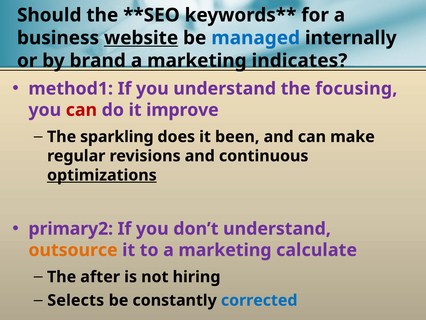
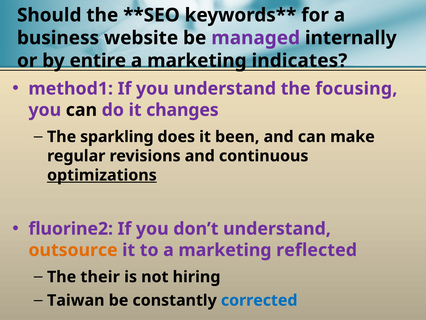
website underline: present -> none (141, 38)
managed colour: blue -> purple (256, 38)
brand: brand -> entire (98, 61)
can colour: red -> black (81, 110)
improve: improve -> changes (182, 110)
primary2: primary2 -> fluorine2 (71, 228)
calculate: calculate -> reflected (317, 250)
after: after -> their (100, 276)
Selects: Selects -> Taiwan (76, 300)
